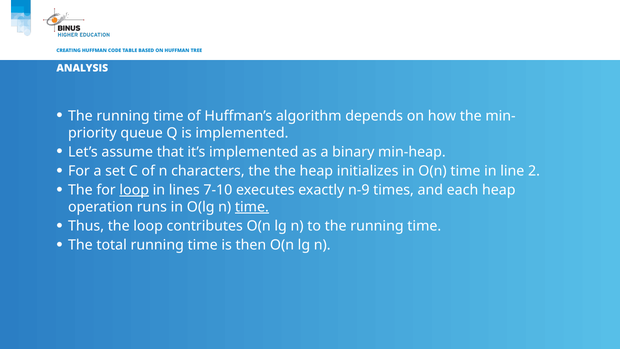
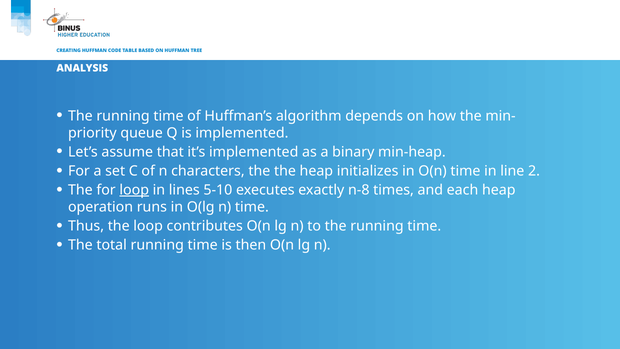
7-10: 7-10 -> 5-10 (218, 190)
n-9: n-9 -> n-8 (359, 190)
time underline: present -> none (252, 207)
